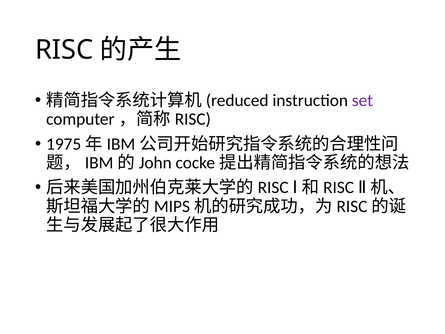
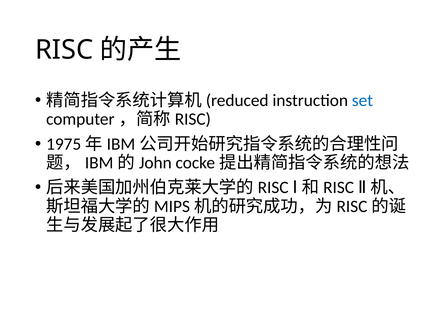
set colour: purple -> blue (362, 100)
